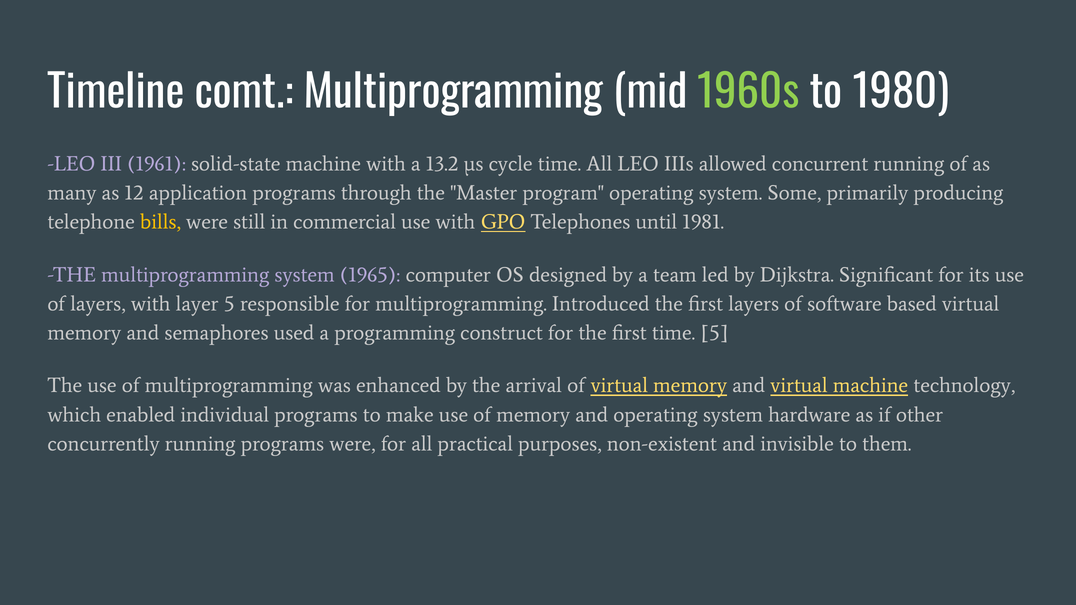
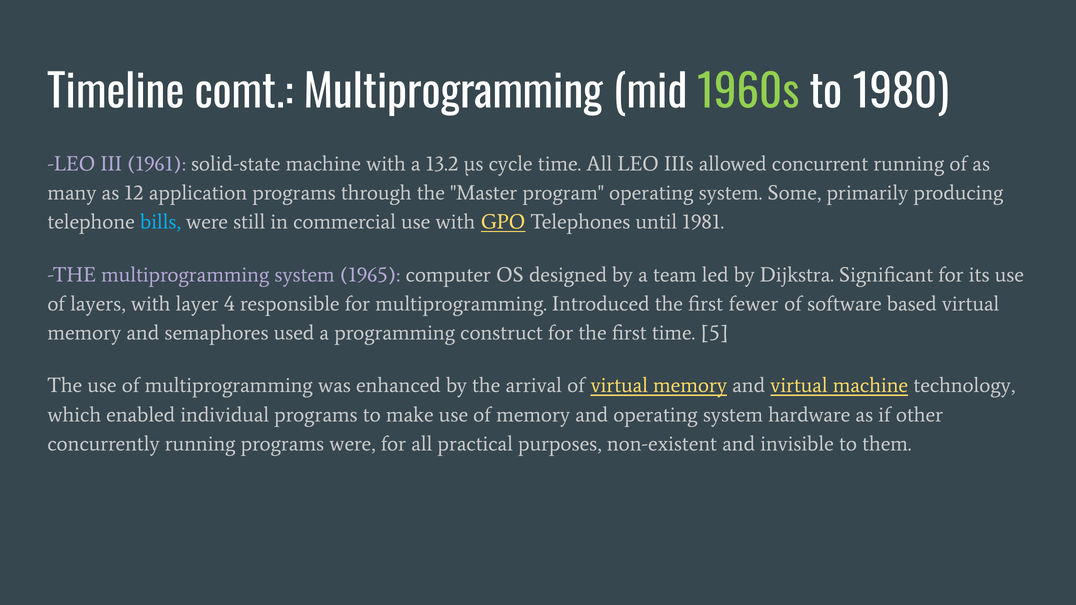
bills colour: yellow -> light blue (161, 222)
layer 5: 5 -> 4 (229, 304)
first layers: layers -> fewer (754, 304)
